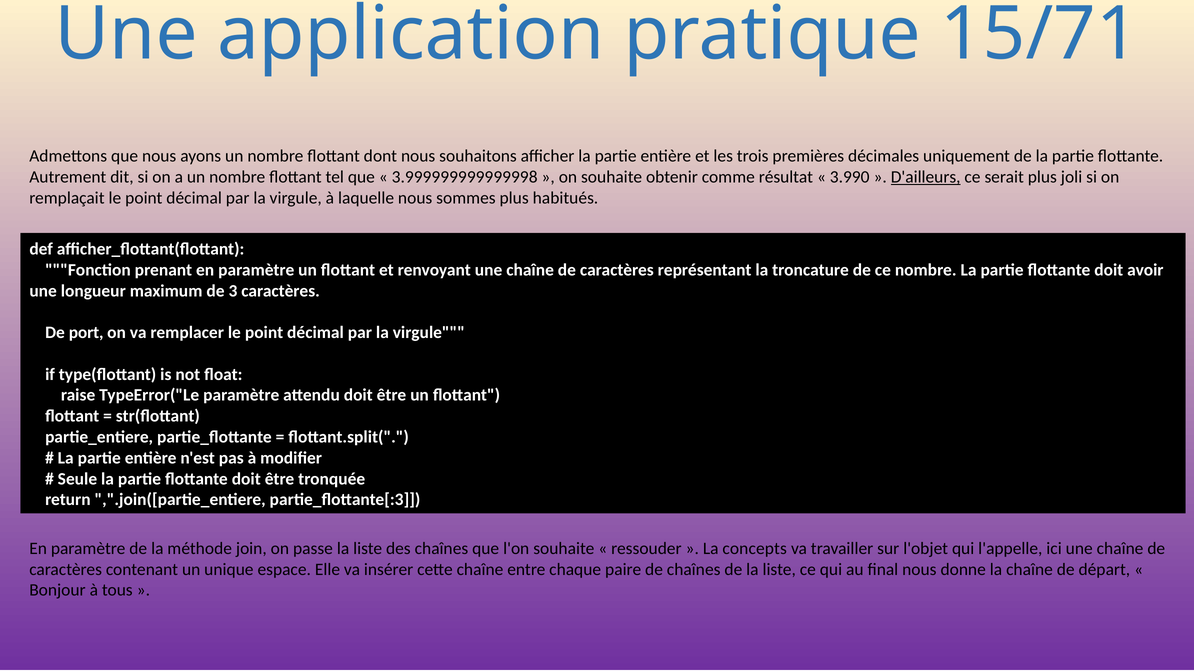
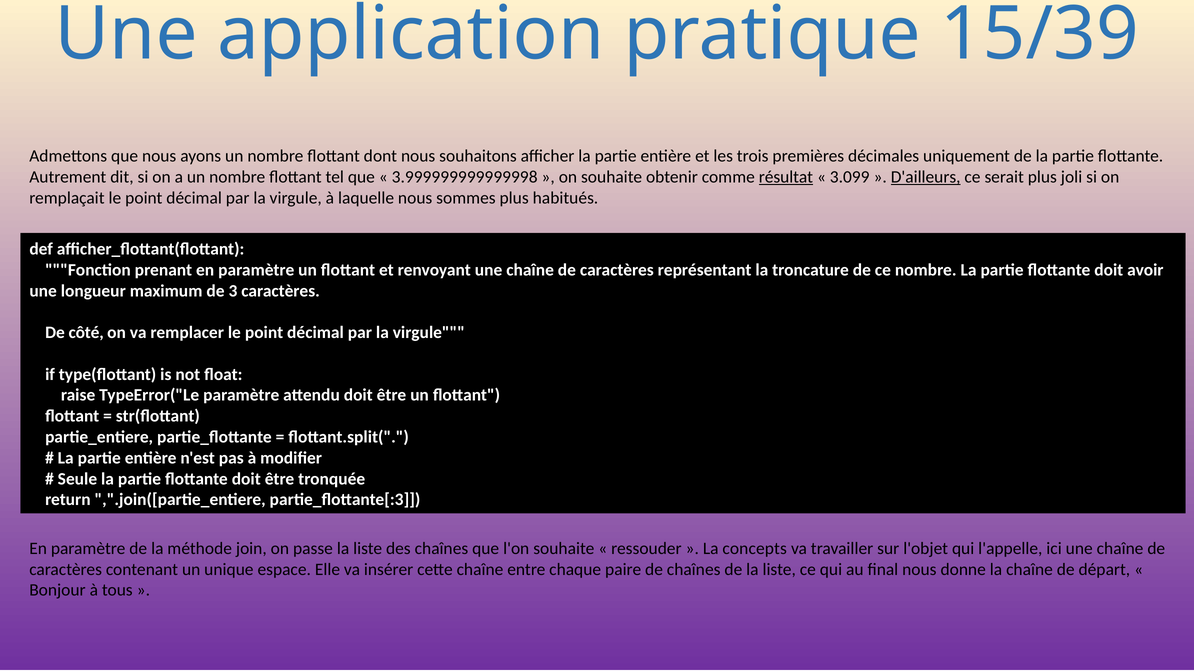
15/71: 15/71 -> 15/39 (1040, 34)
résultat underline: none -> present (786, 177)
3.990: 3.990 -> 3.099 (850, 177)
port: port -> côté (86, 333)
